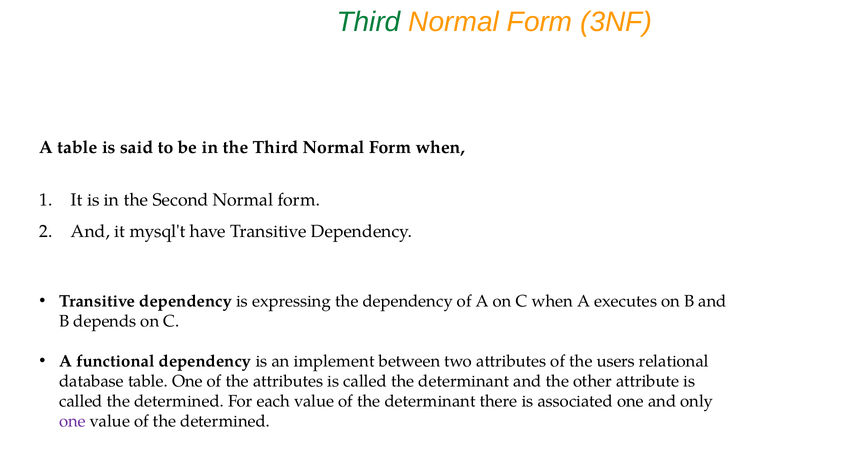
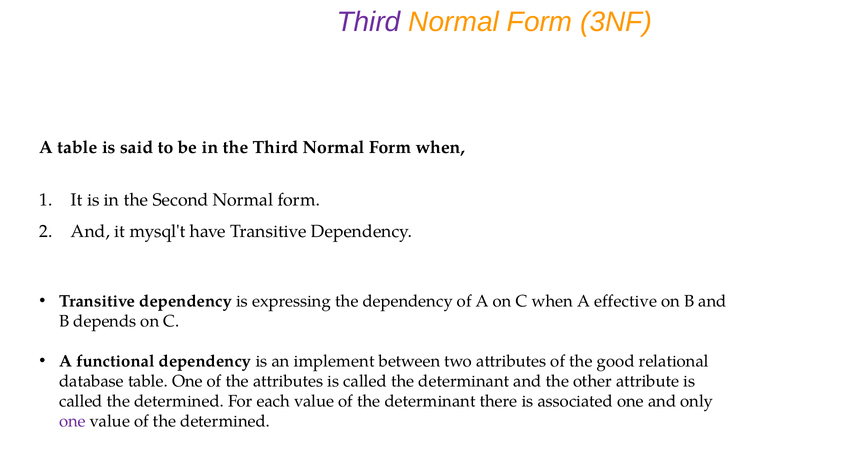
Third colour: green -> purple (369, 22)
executes: executes -> effective (626, 301)
users: users -> good (616, 361)
